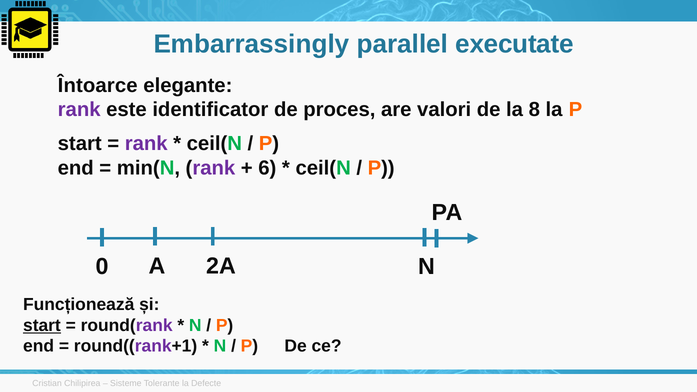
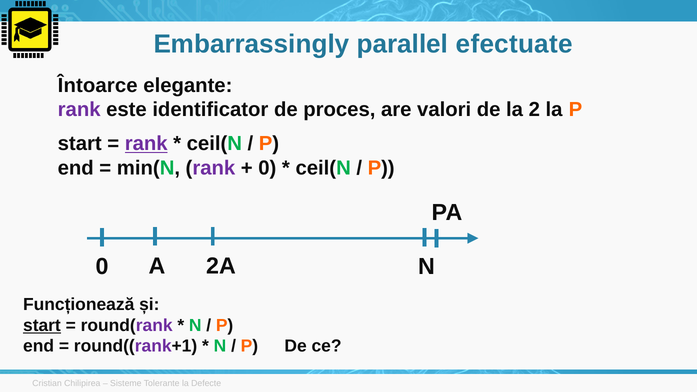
executate: executate -> efectuate (514, 44)
8: 8 -> 2 (534, 110)
rank underline: none -> present (146, 144)
6: 6 -> 0 (267, 168)
